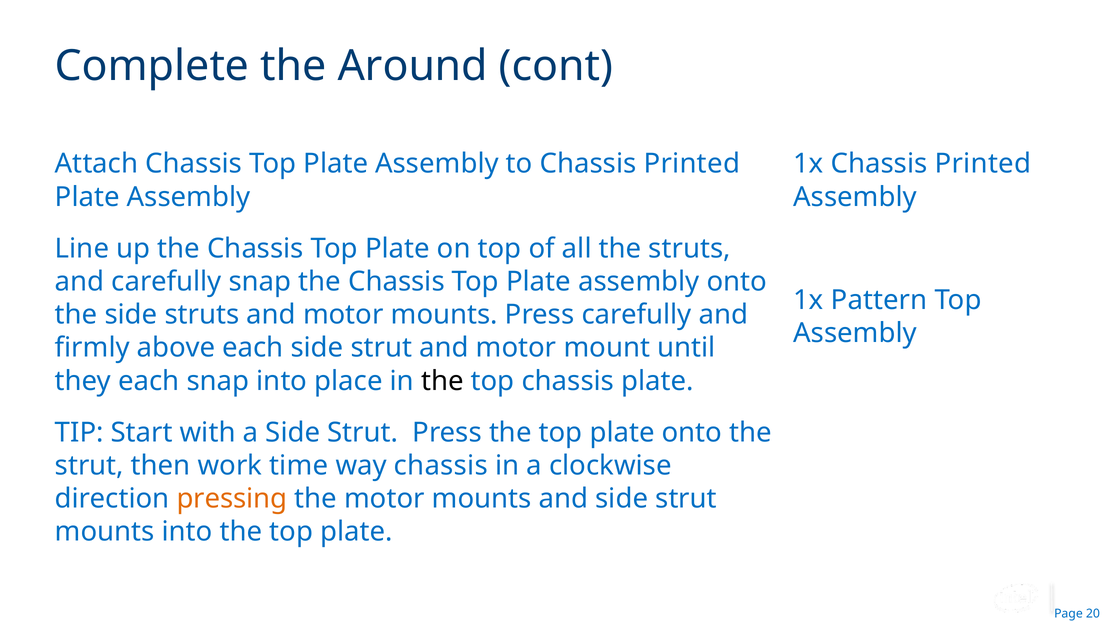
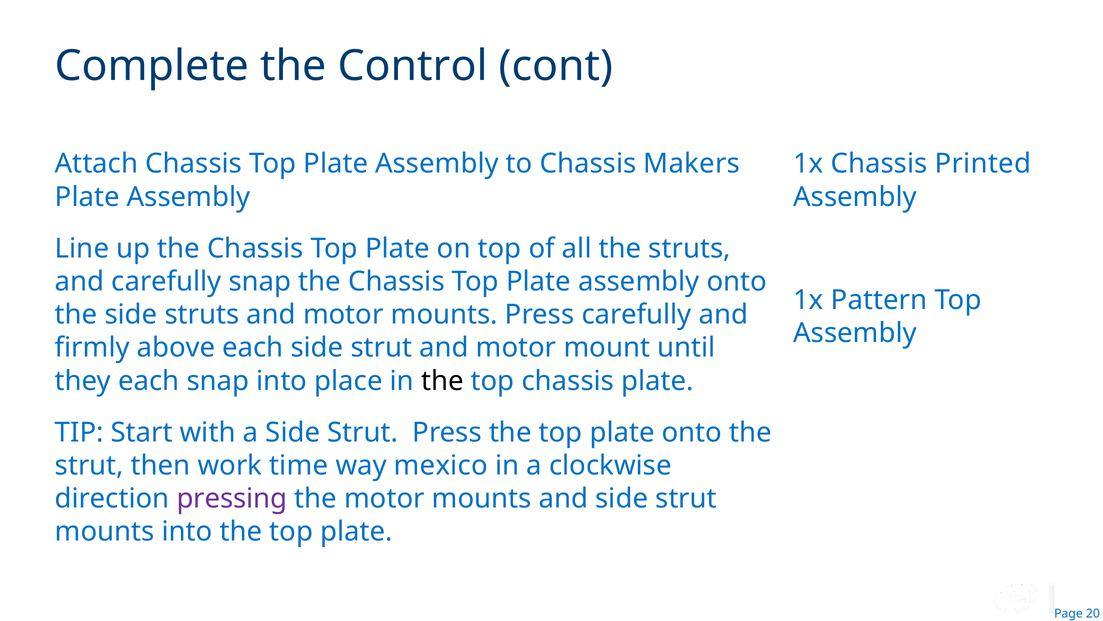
Around: Around -> Control (413, 66)
to Chassis Printed: Printed -> Makers (692, 164)
way chassis: chassis -> mexico (441, 465)
pressing colour: orange -> purple (232, 498)
